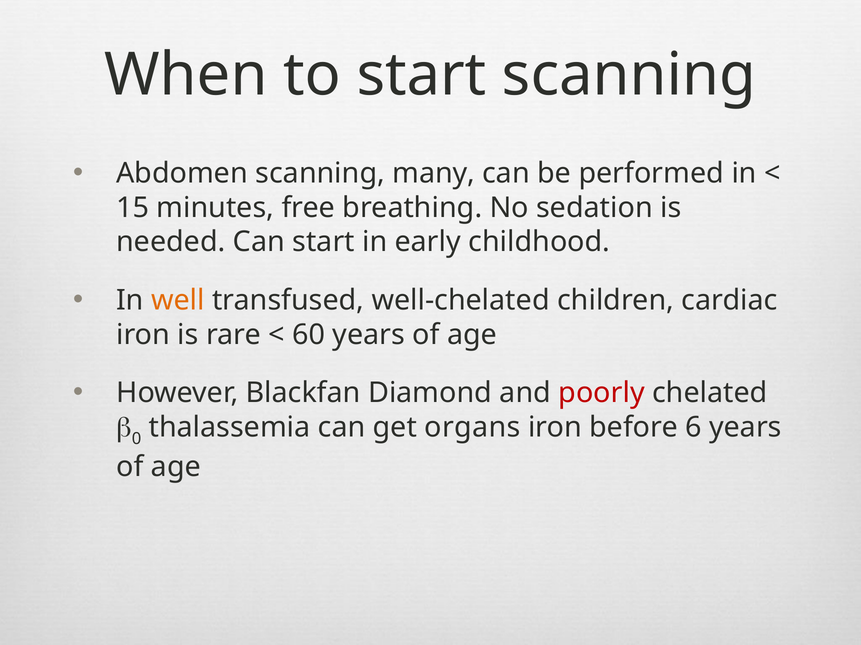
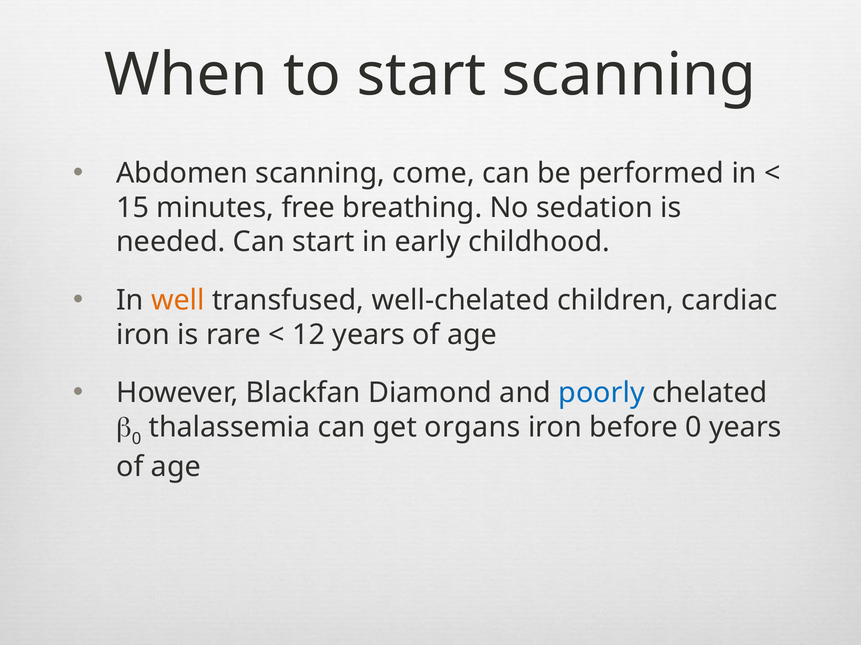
many: many -> come (434, 173)
60: 60 -> 12 (309, 335)
poorly colour: red -> blue (602, 393)
before 6: 6 -> 0 (694, 428)
